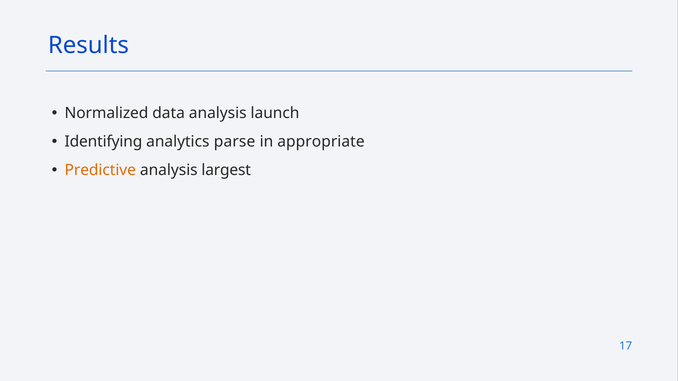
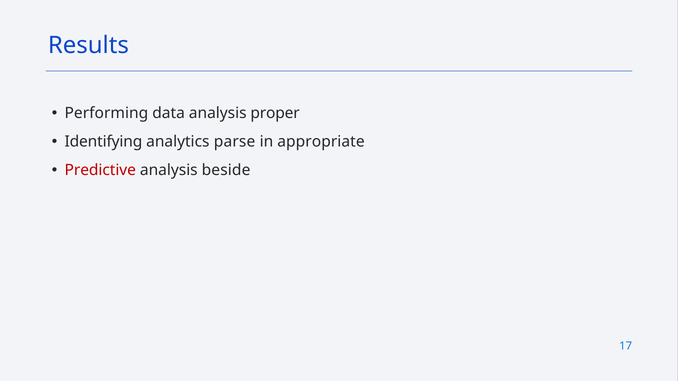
Normalized: Normalized -> Performing (106, 113)
launch: launch -> proper (275, 113)
Predictive colour: orange -> red (100, 170)
largest: largest -> beside (226, 170)
